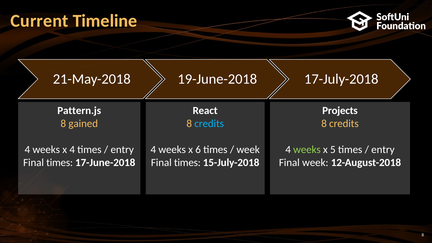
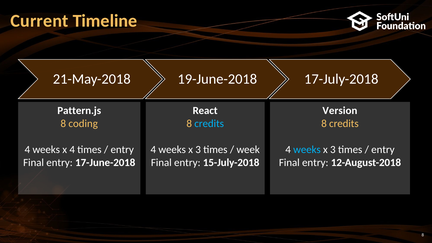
Projects: Projects -> Version (340, 111)
gained: gained -> coding (83, 124)
6: 6 -> 3 (198, 150)
weeks colour: light green -> light blue (307, 150)
5: 5 -> 3 (333, 150)
times: times -> entry (60, 163)
times: times -> entry (187, 163)
week: week -> entry (315, 163)
